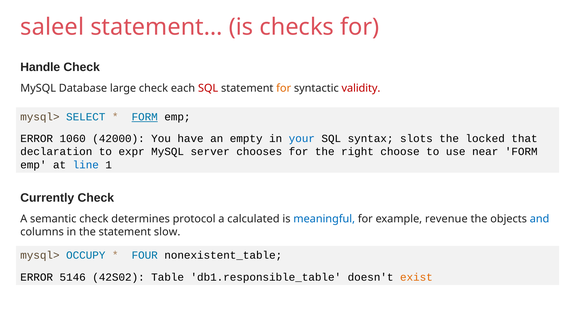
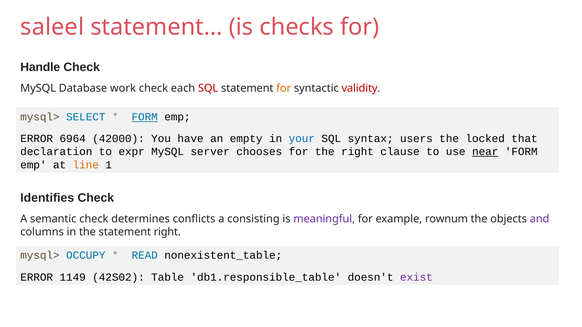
large: large -> work (123, 88)
1060: 1060 -> 6964 (73, 139)
slots: slots -> users (416, 139)
choose: choose -> clause (400, 152)
near underline: none -> present (485, 152)
line colour: blue -> orange (86, 165)
Currently: Currently -> Identifies (47, 198)
protocol: protocol -> conflicts (194, 219)
calculated: calculated -> consisting (253, 219)
meaningful colour: blue -> purple (324, 219)
revenue: revenue -> rownum (446, 219)
and colour: blue -> purple (540, 219)
statement slow: slow -> right (167, 232)
FOUR: FOUR -> READ (145, 256)
5146: 5146 -> 1149 (73, 277)
exist colour: orange -> purple (416, 277)
